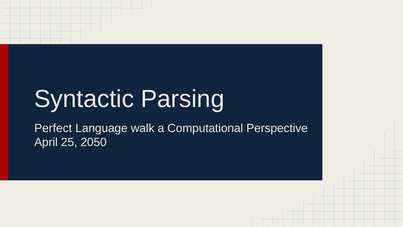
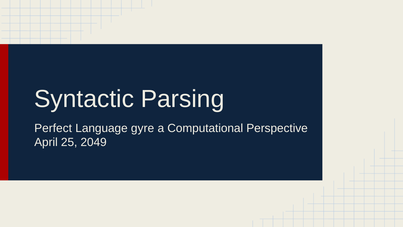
walk: walk -> gyre (143, 128)
2050: 2050 -> 2049 (94, 142)
